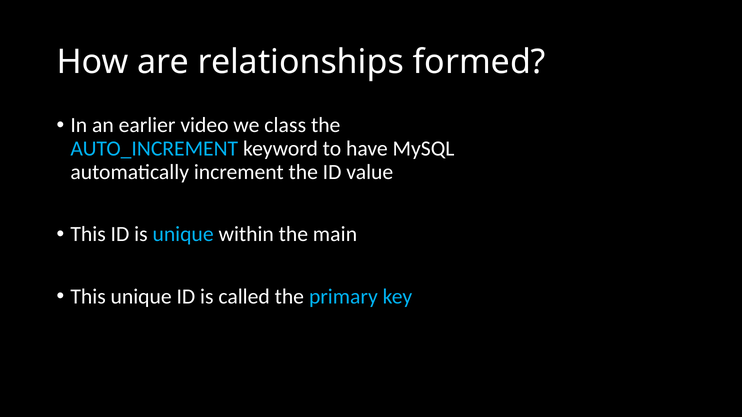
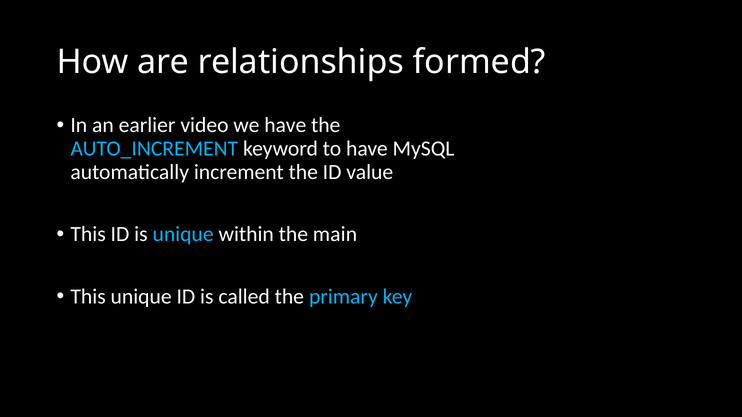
we class: class -> have (285, 125)
